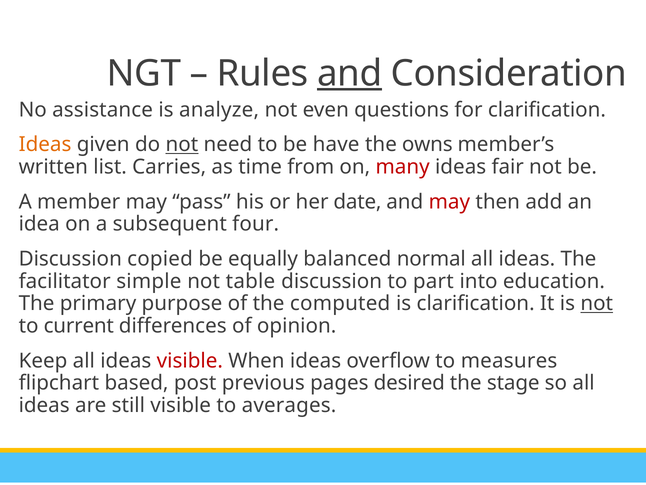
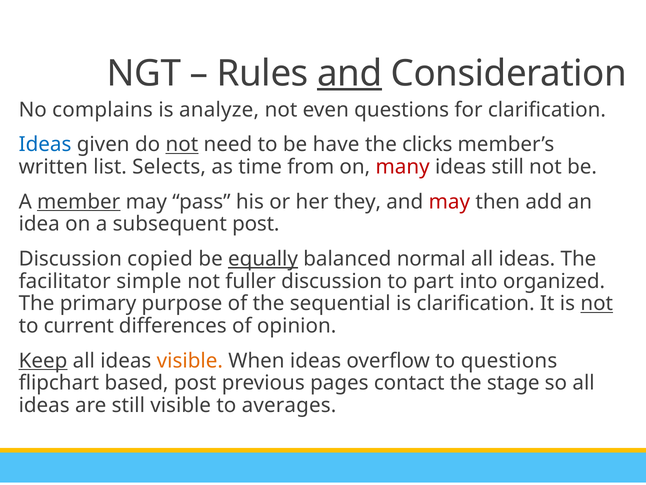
assistance: assistance -> complains (103, 110)
Ideas colour: orange -> blue (45, 144)
owns: owns -> clicks (427, 144)
Carries: Carries -> Selects (169, 167)
ideas fair: fair -> still (508, 167)
member underline: none -> present (79, 202)
date: date -> they (357, 202)
subsequent four: four -> post (256, 224)
equally underline: none -> present (263, 259)
table: table -> fuller (251, 281)
education: education -> organized (554, 281)
computed: computed -> sequential (340, 303)
Keep underline: none -> present (43, 360)
visible colour: red -> orange (190, 360)
to measures: measures -> questions (509, 360)
desired: desired -> contact (409, 383)
